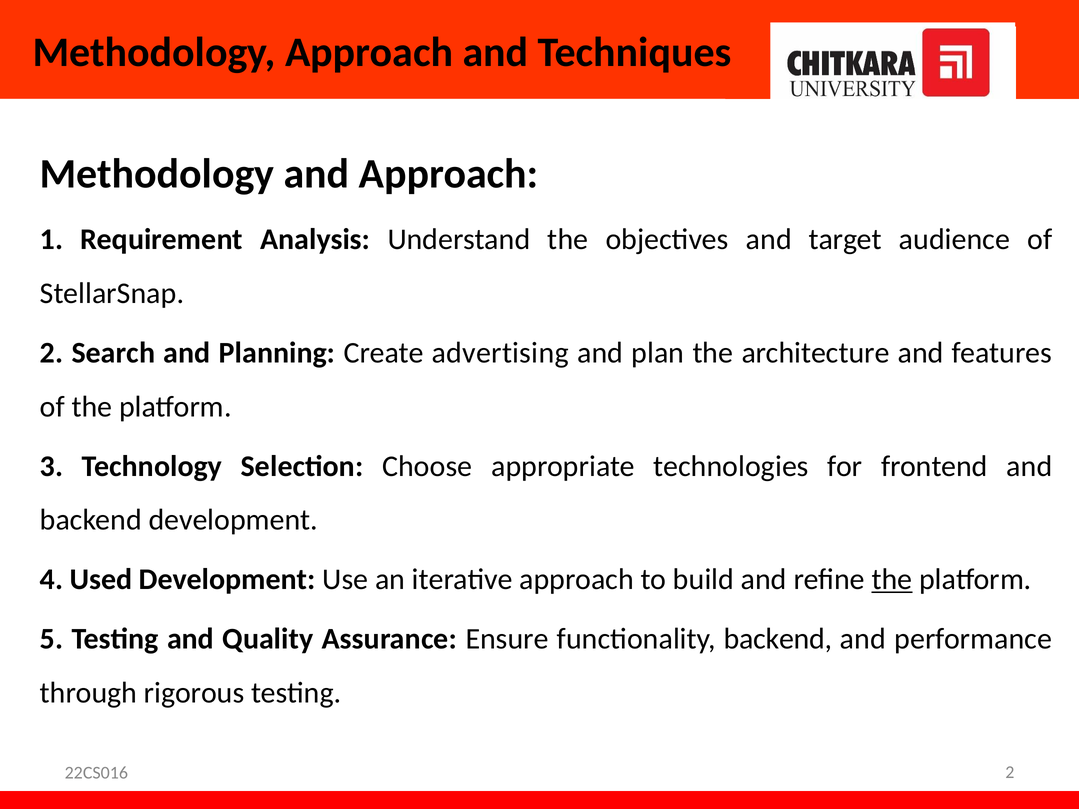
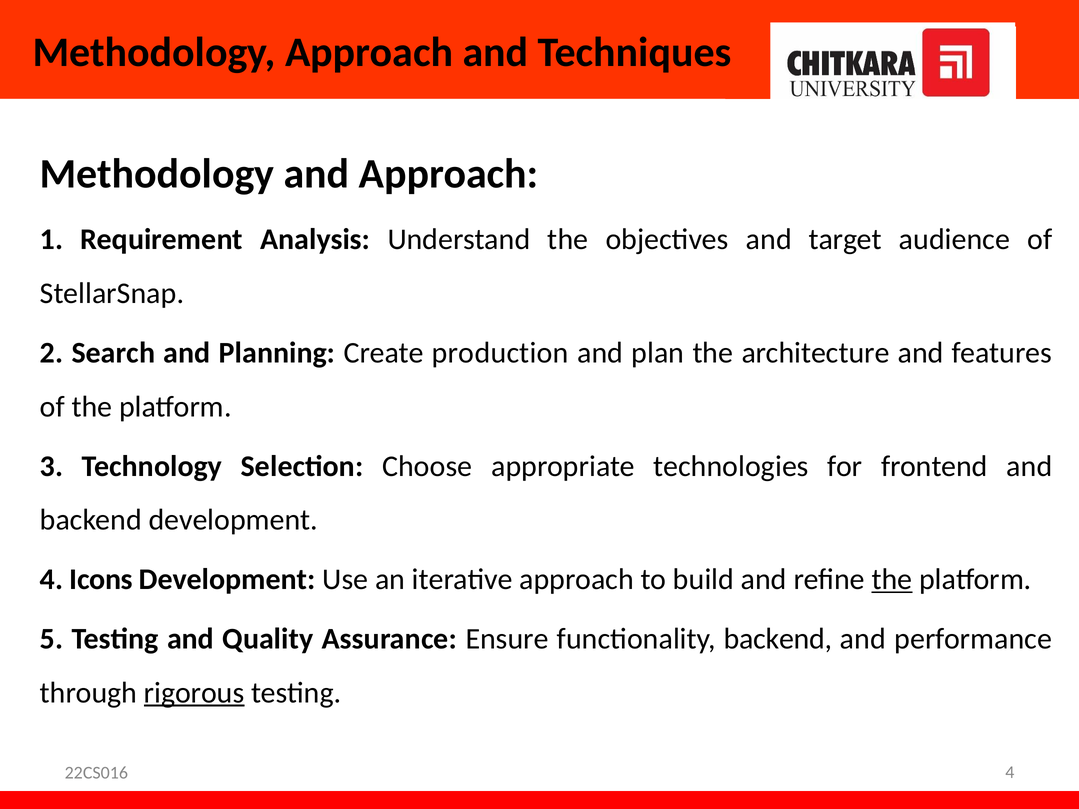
advertising: advertising -> production (500, 353)
Used: Used -> Icons (101, 580)
rigorous underline: none -> present (194, 693)
22CS016 2: 2 -> 4 (1010, 773)
